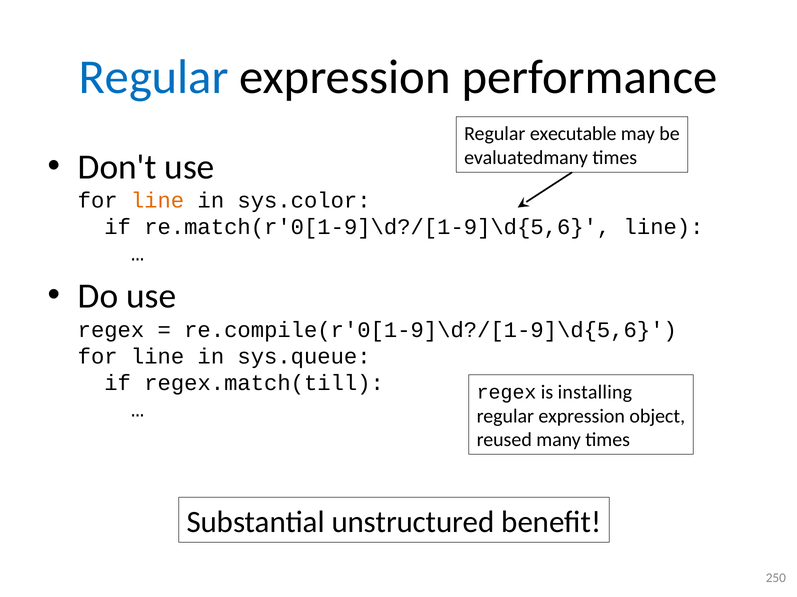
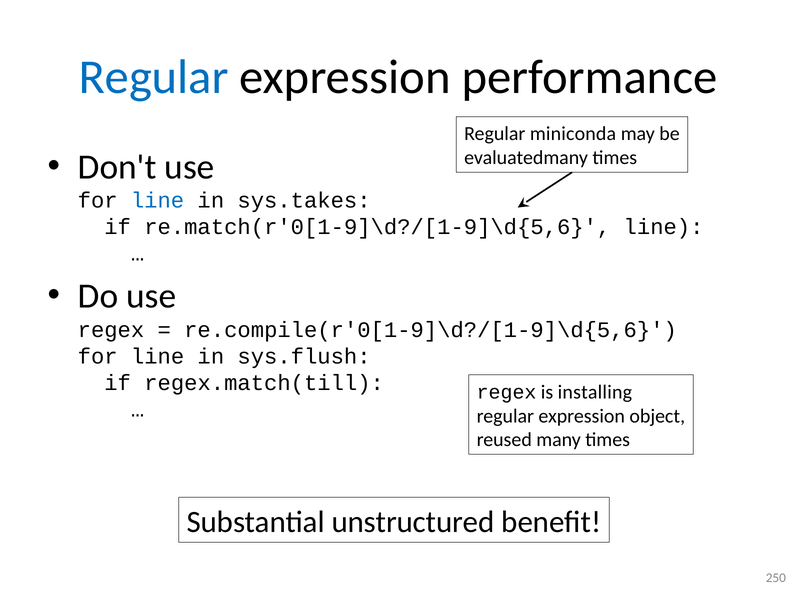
executable: executable -> miniconda (573, 134)
line colour: orange -> blue (158, 201)
sys.color: sys.color -> sys.takes (304, 201)
sys.queue: sys.queue -> sys.flush (304, 357)
